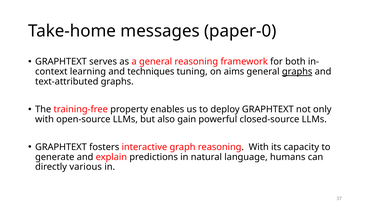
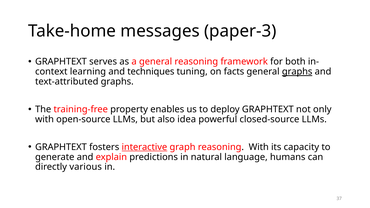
paper-0: paper-0 -> paper-3 (240, 31)
aims: aims -> facts (234, 72)
gain: gain -> idea (187, 119)
interactive underline: none -> present (144, 147)
